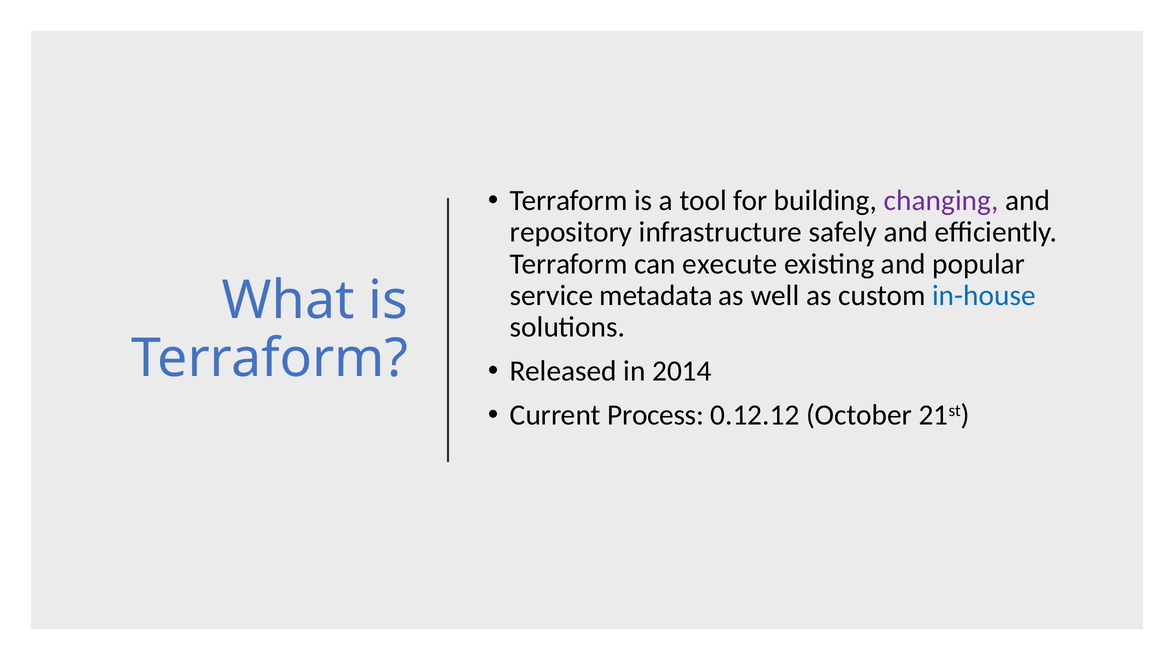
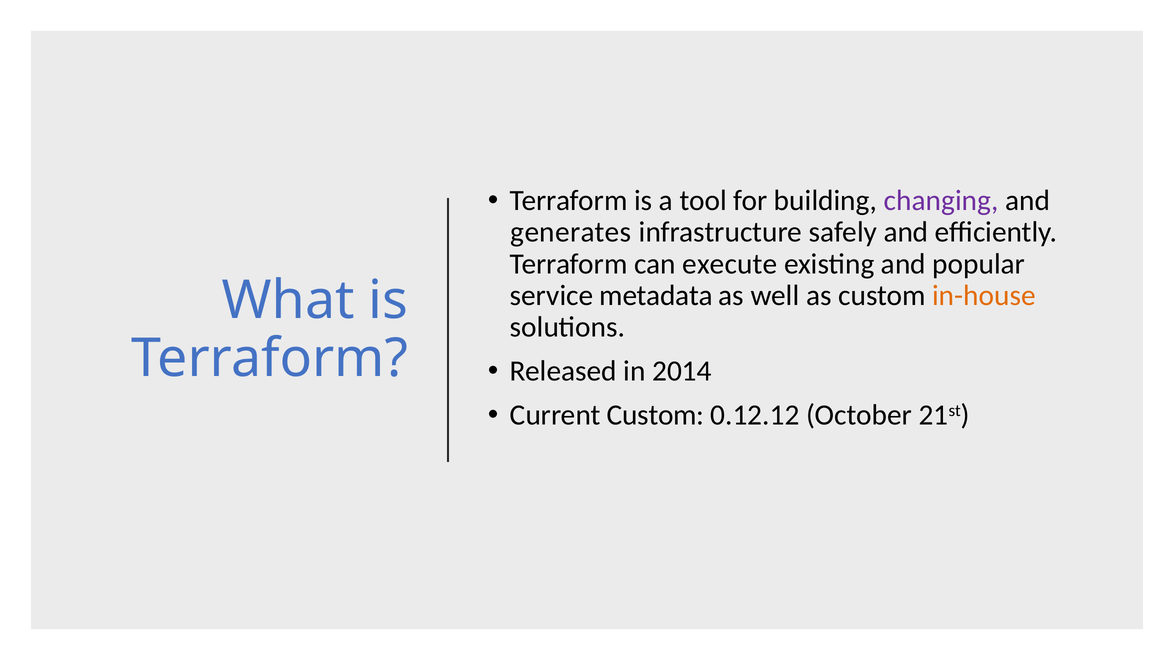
repository: repository -> generates (571, 232)
in-house colour: blue -> orange (984, 296)
Current Process: Process -> Custom (656, 415)
